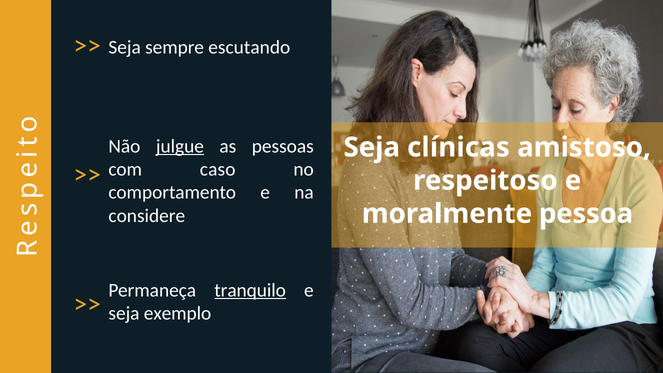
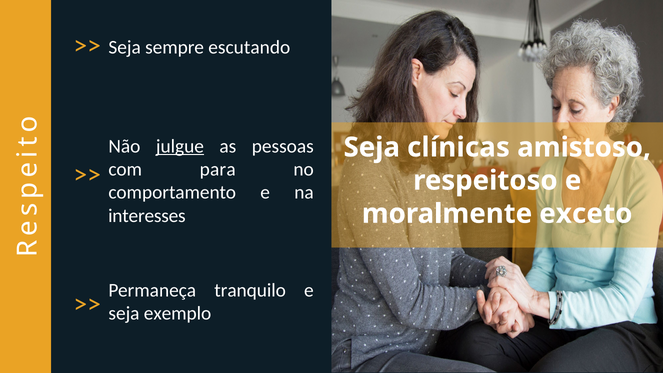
caso: caso -> para (218, 169)
considere: considere -> interesses (147, 216)
pessoa: pessoa -> exceto (586, 214)
tranquilo underline: present -> none (250, 290)
